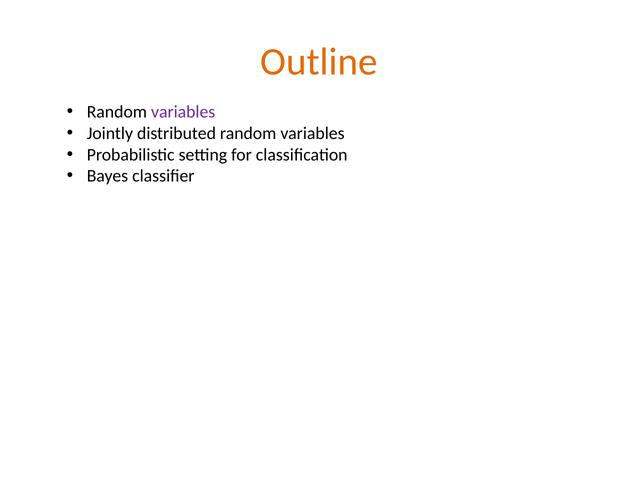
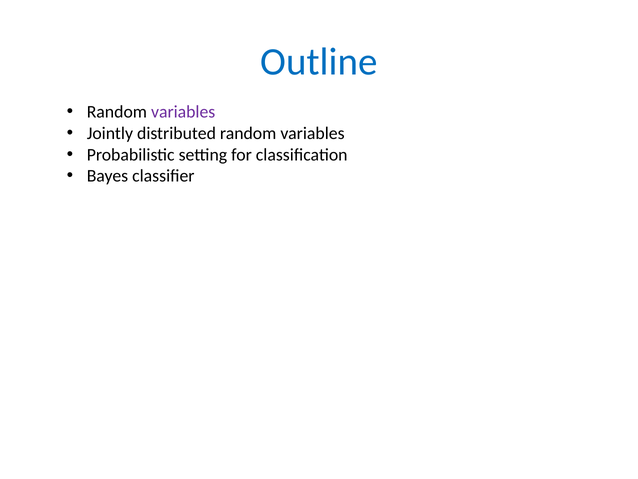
Outline colour: orange -> blue (319, 62)
